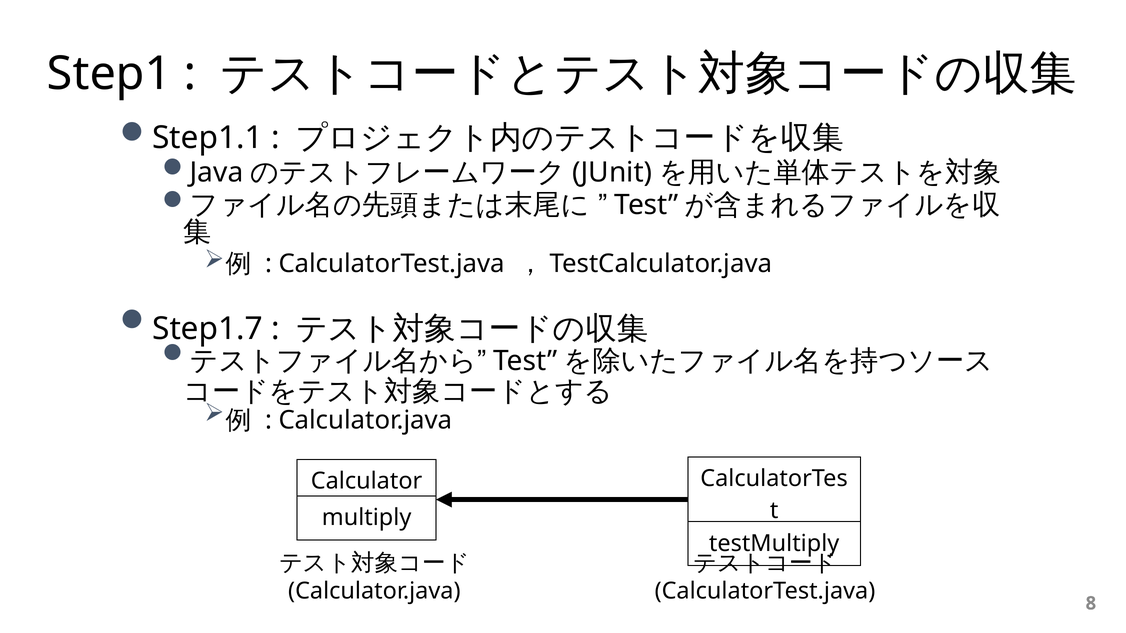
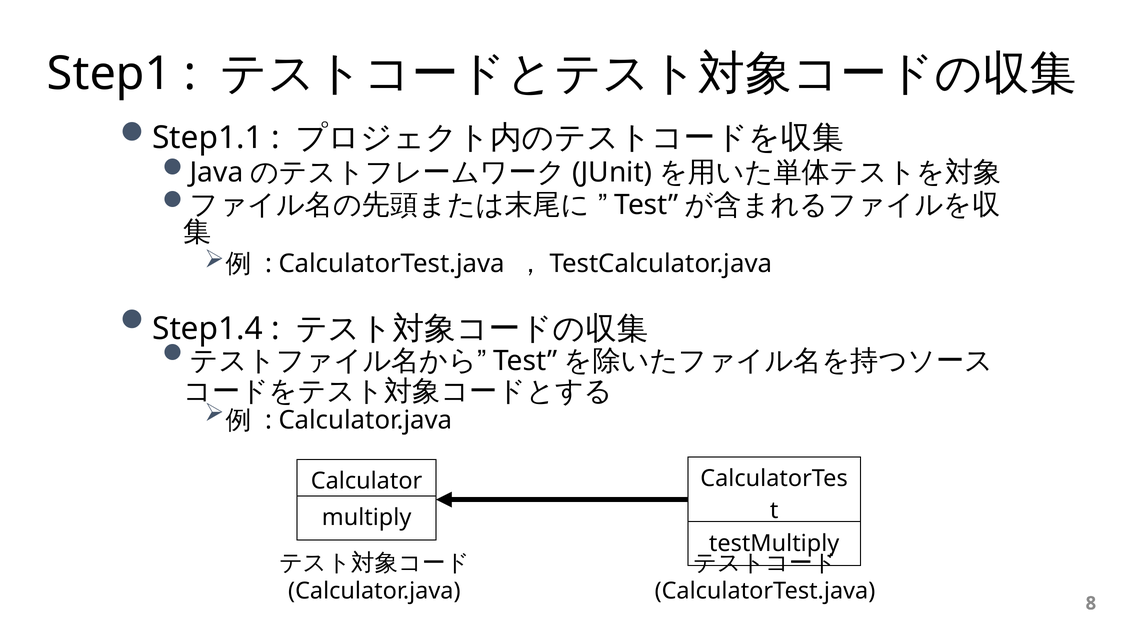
Step1.7: Step1.7 -> Step1.4 (208, 329)
